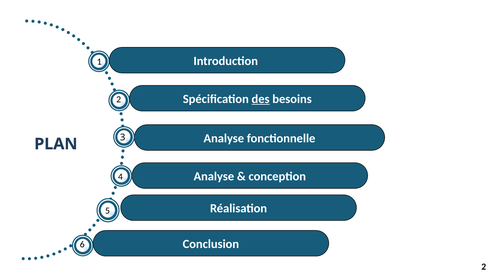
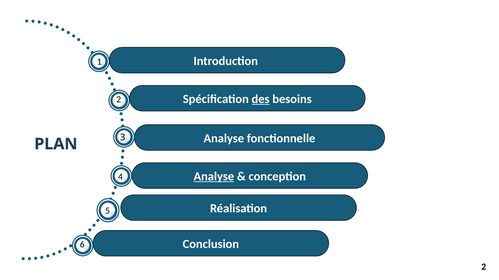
Analyse underline: none -> present (214, 177)
